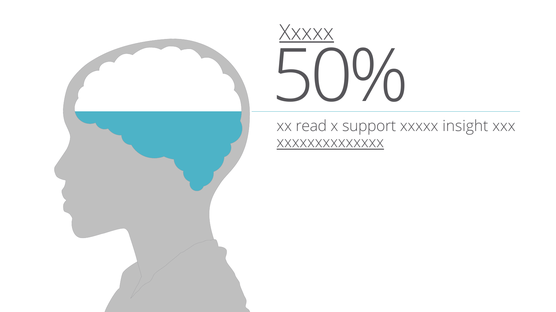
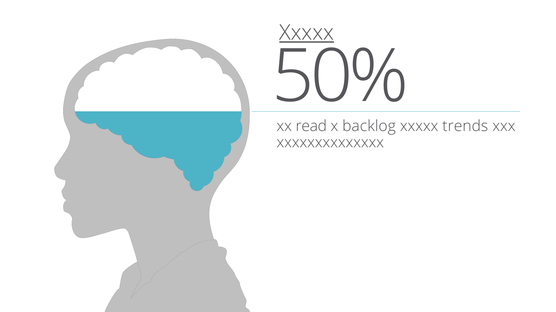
support: support -> backlog (369, 126)
insight: insight -> trends (465, 126)
xxxxxxxxxxxxxx underline: present -> none (330, 143)
